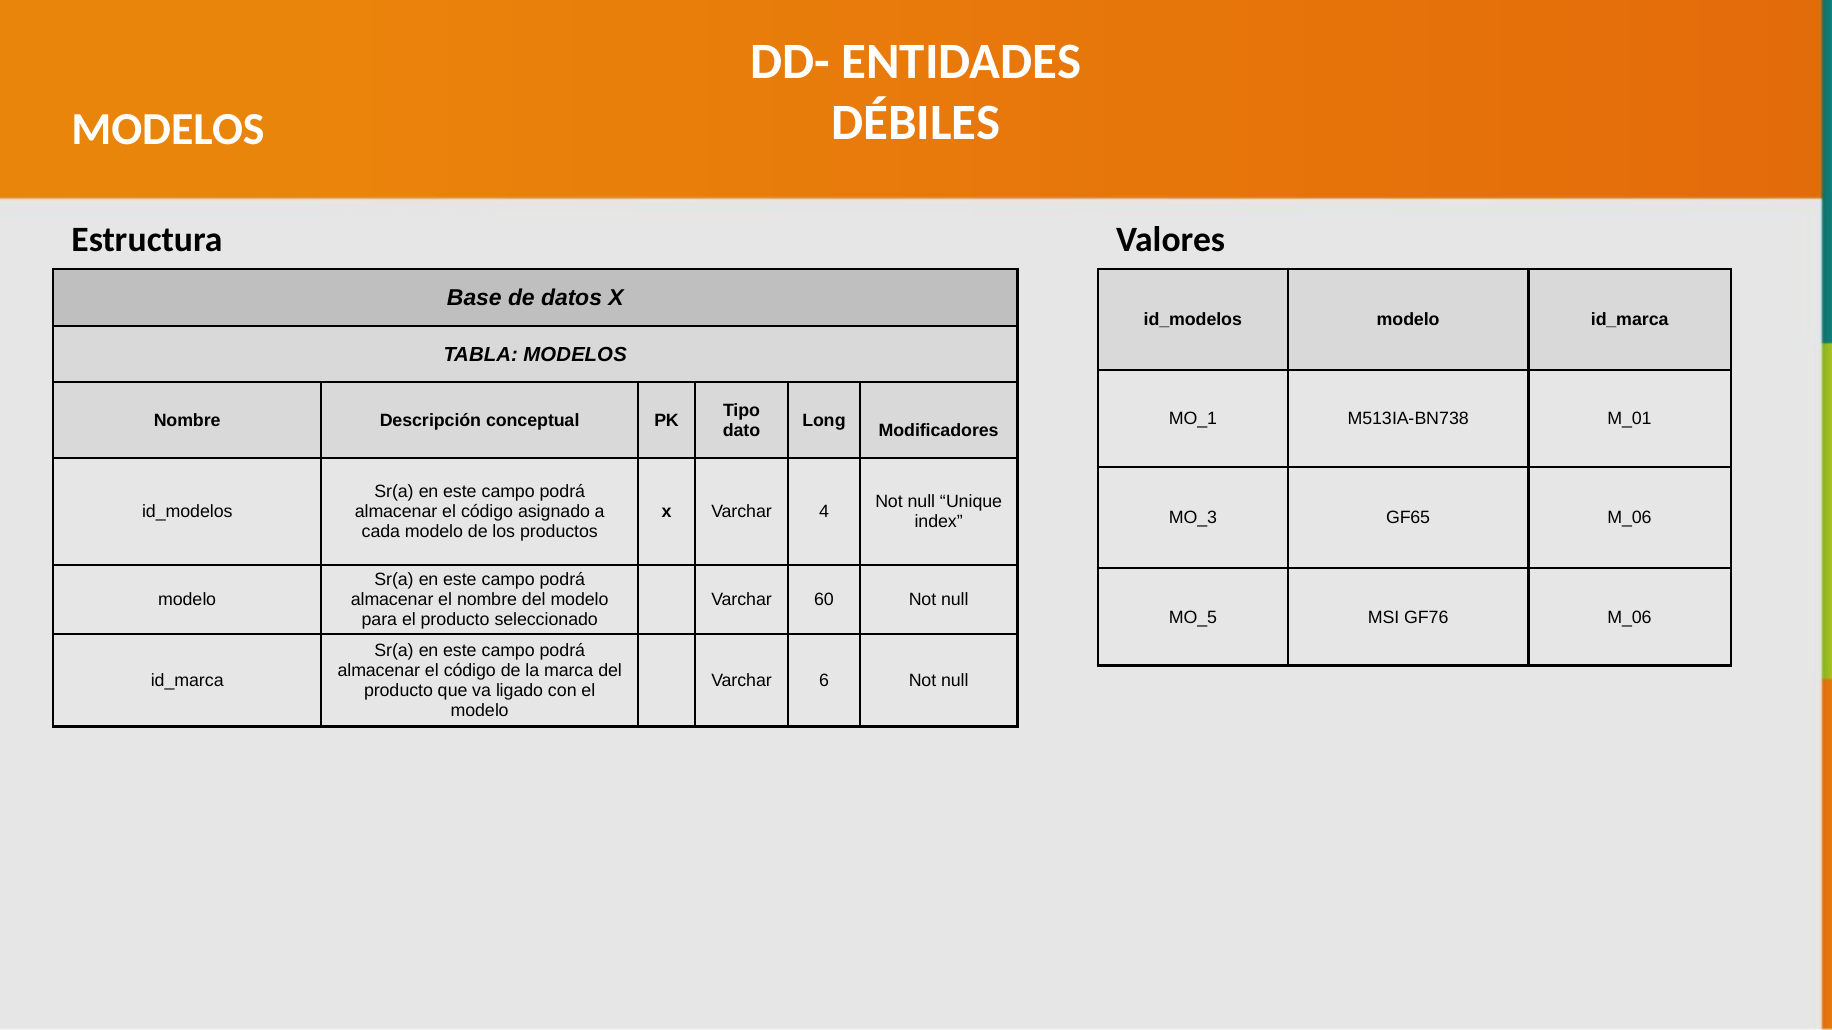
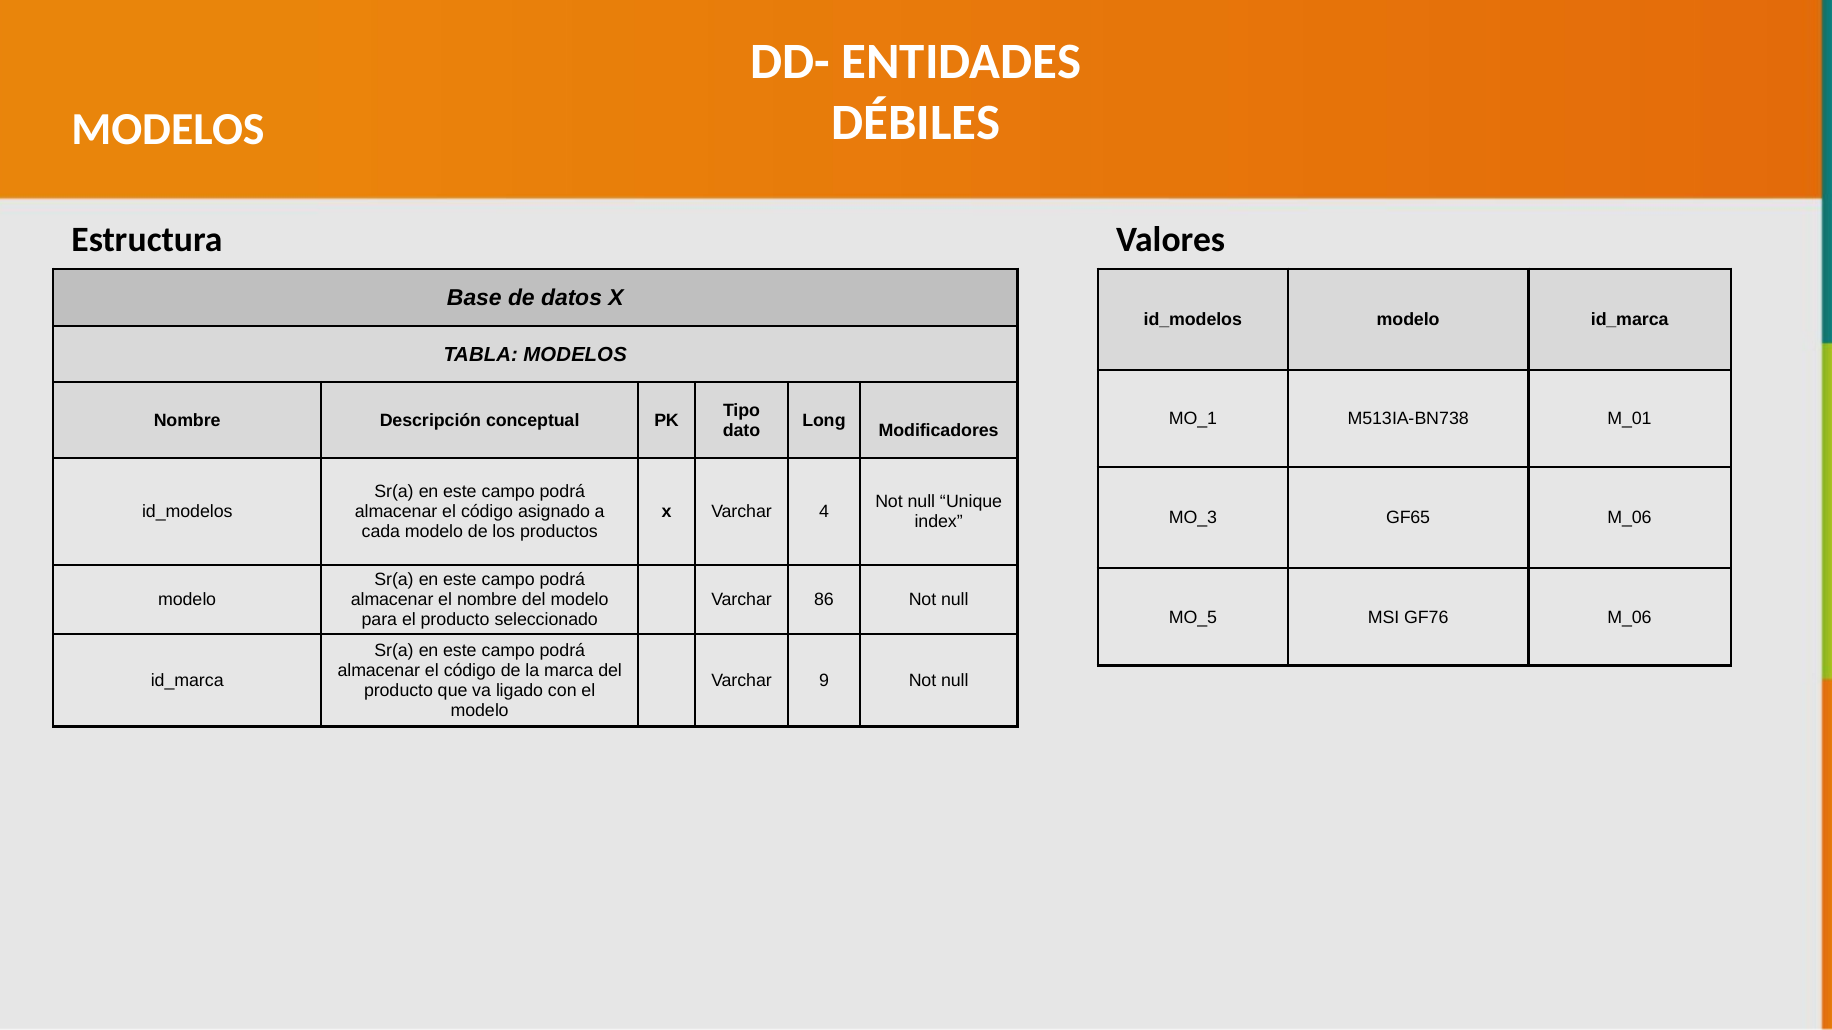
60: 60 -> 86 (824, 600)
6: 6 -> 9 (824, 681)
